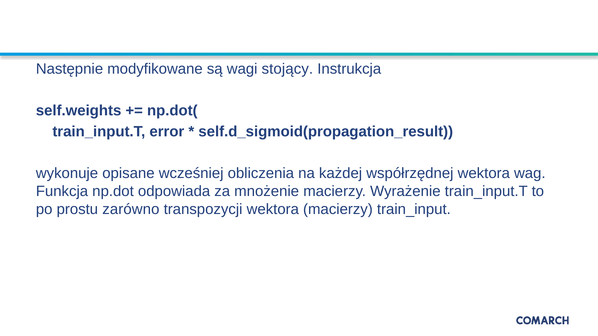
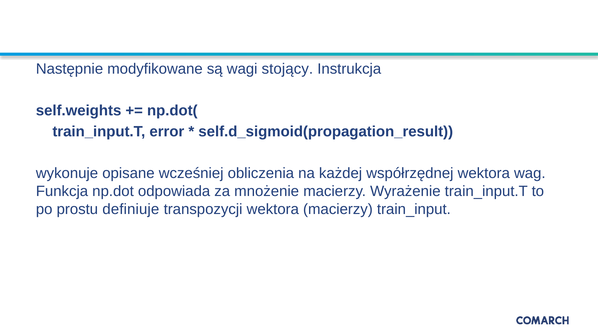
zarówno: zarówno -> definiuje (131, 209)
